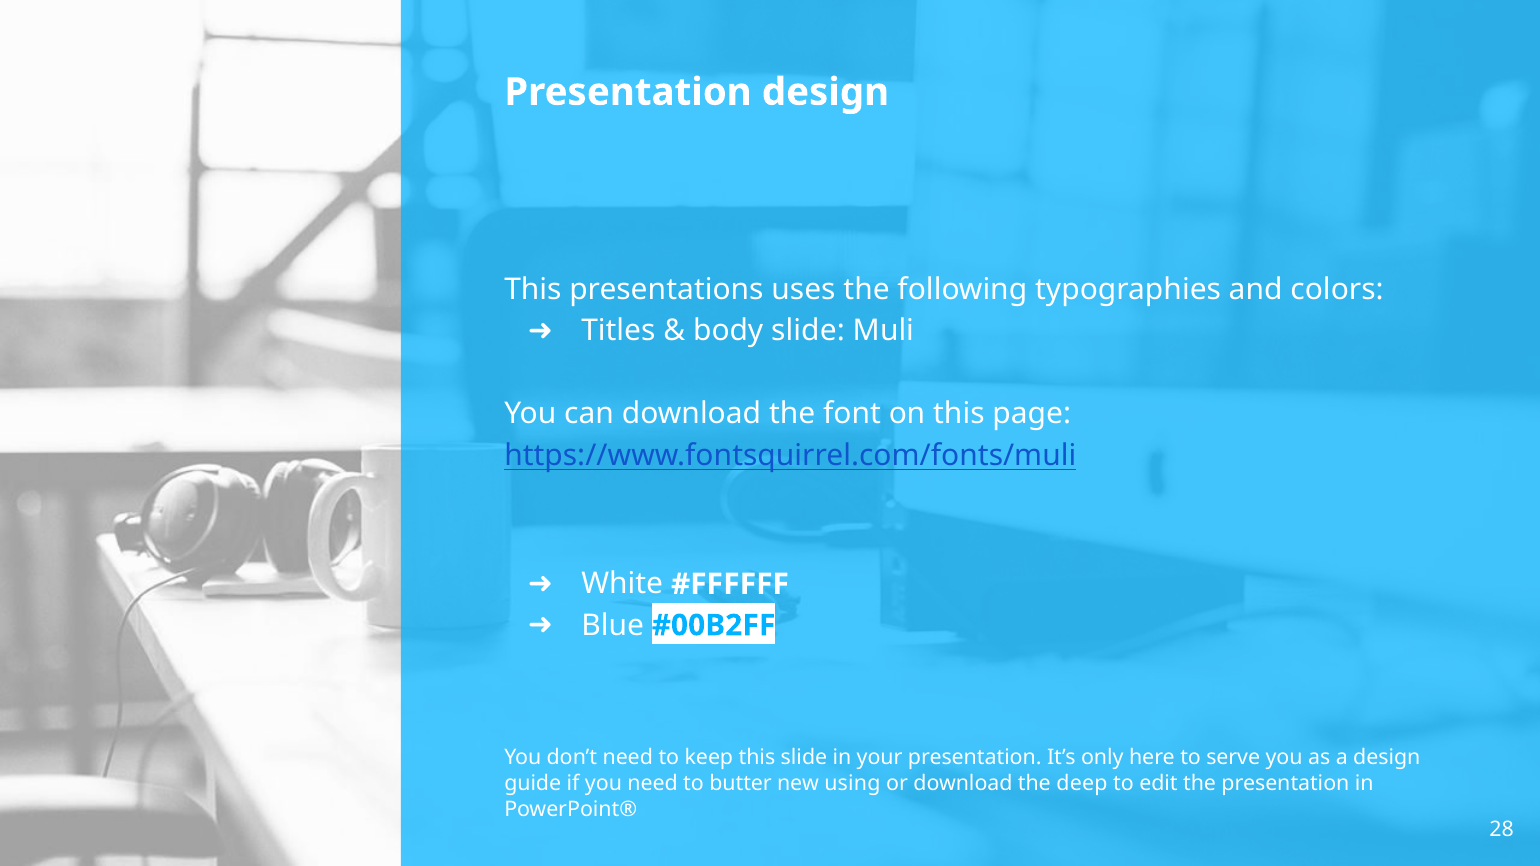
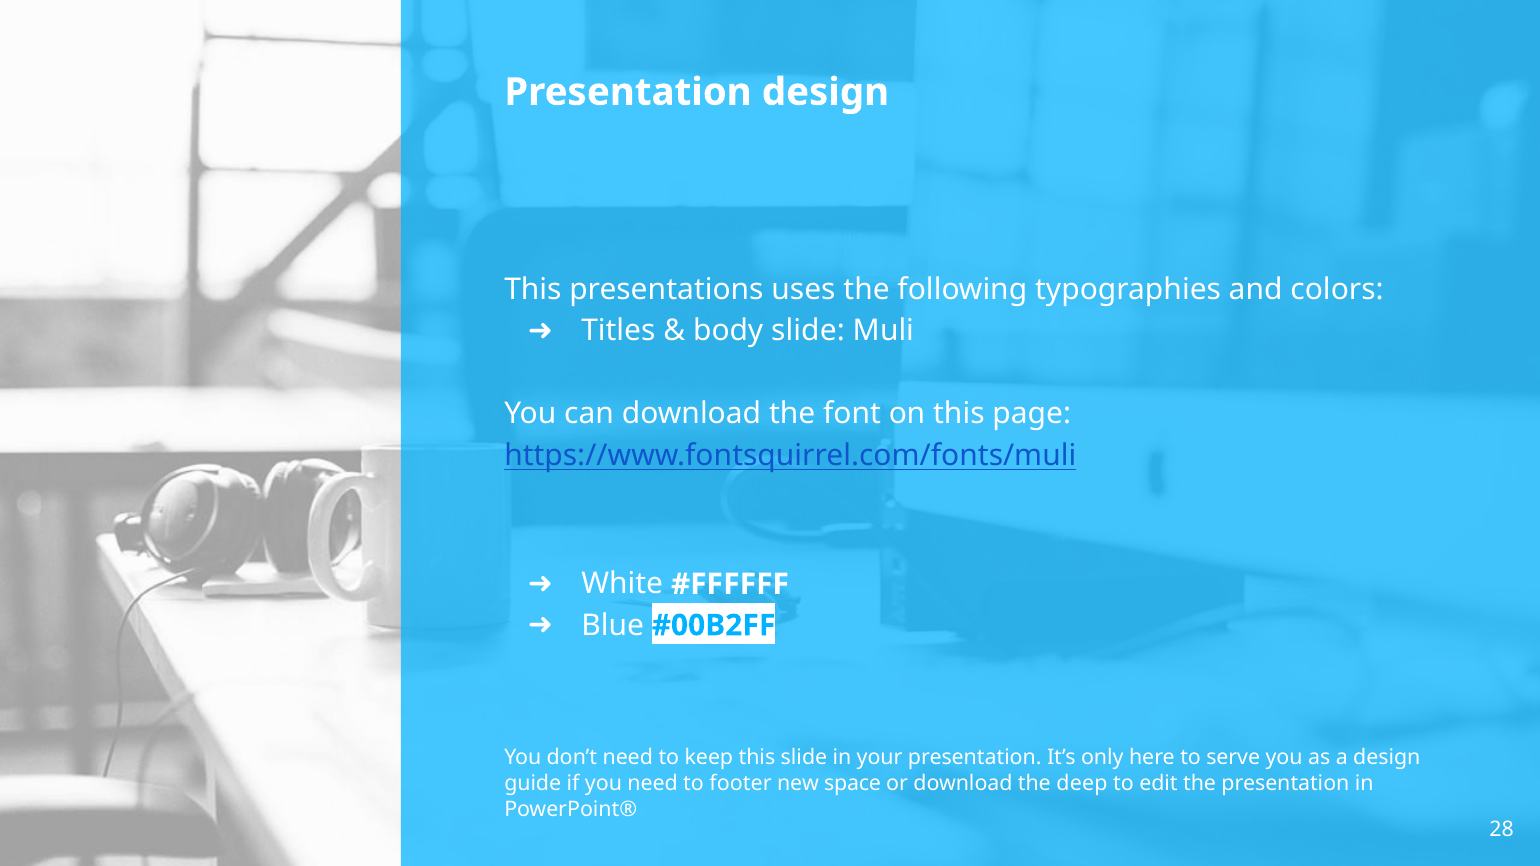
butter: butter -> footer (741, 784)
using: using -> space (853, 784)
